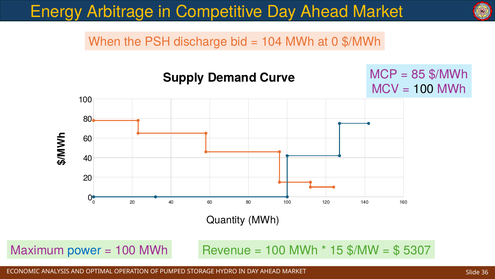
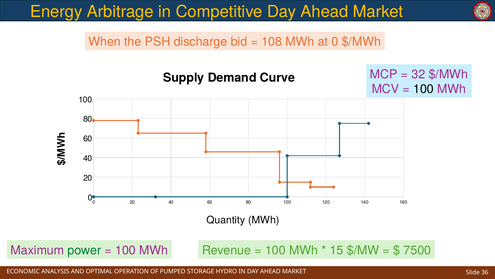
104: 104 -> 108 (272, 42)
85: 85 -> 32 (418, 74)
power colour: blue -> green (84, 250)
5307: 5307 -> 7500 (417, 250)
